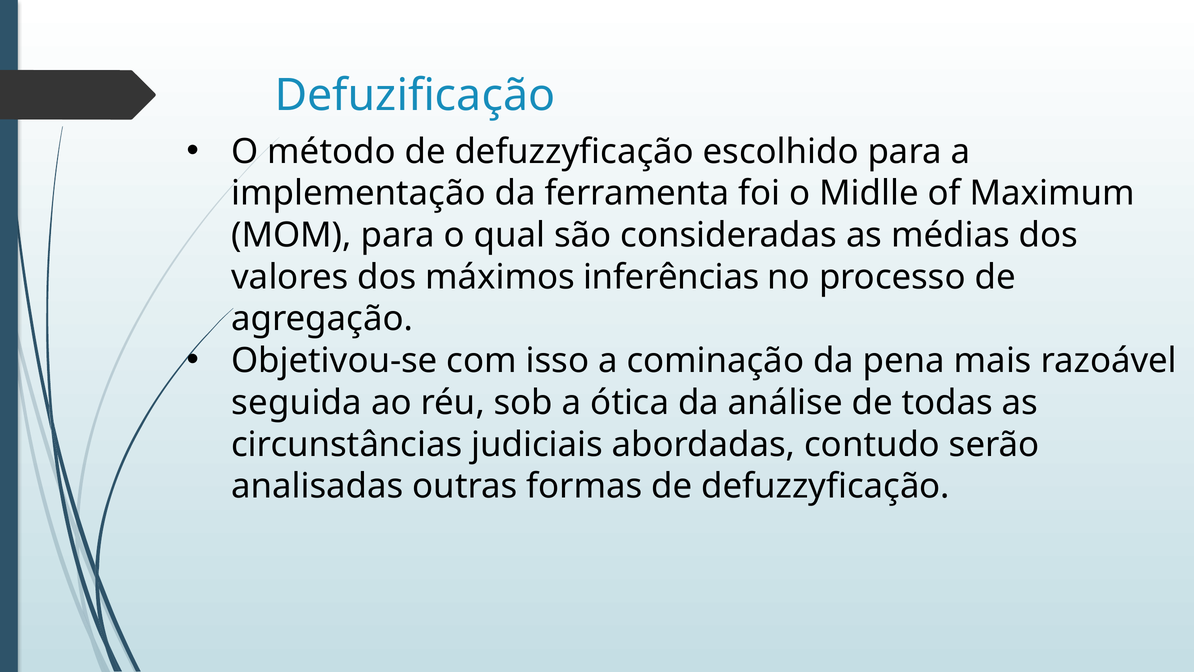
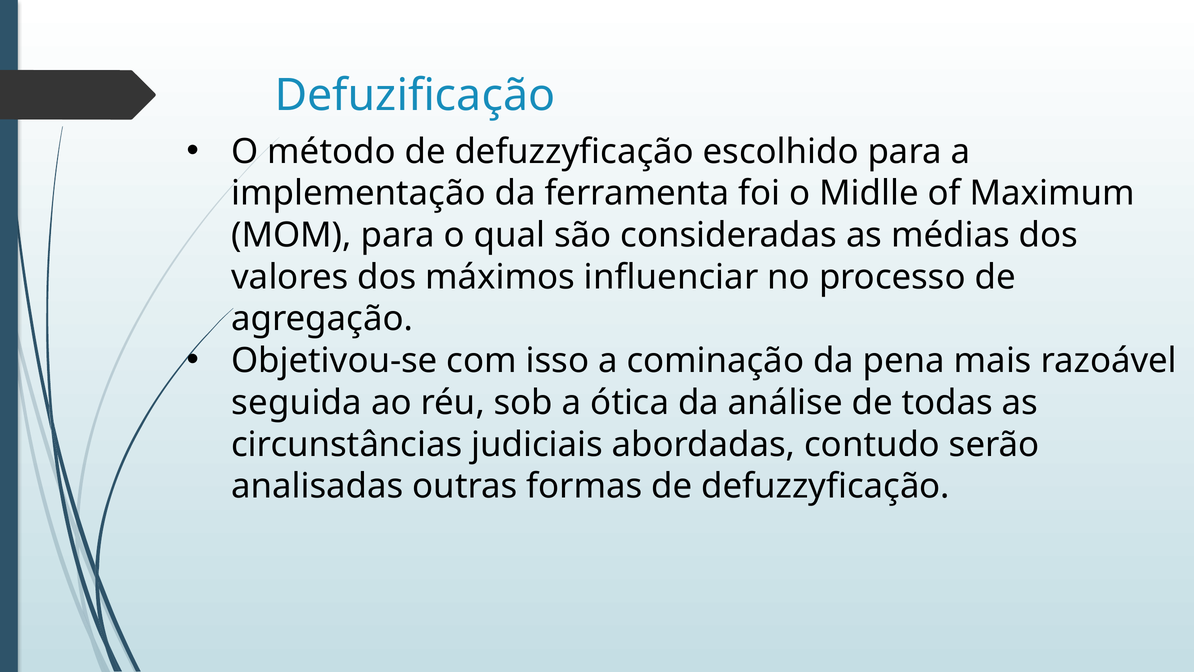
inferências: inferências -> influenciar (671, 277)
